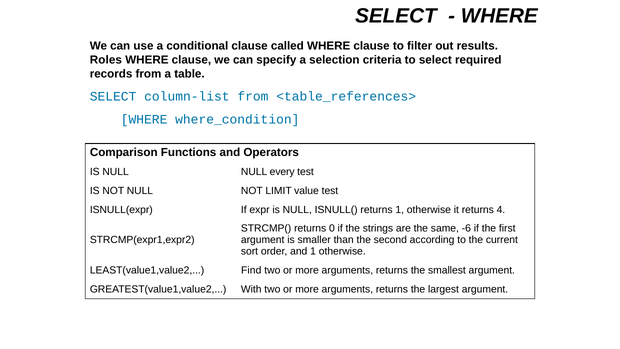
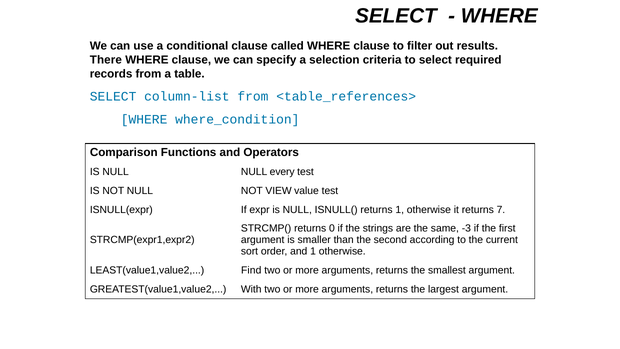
Roles: Roles -> There (106, 60)
LIMIT: LIMIT -> VIEW (279, 191)
4: 4 -> 7 (501, 210)
-6: -6 -> -3 (466, 228)
